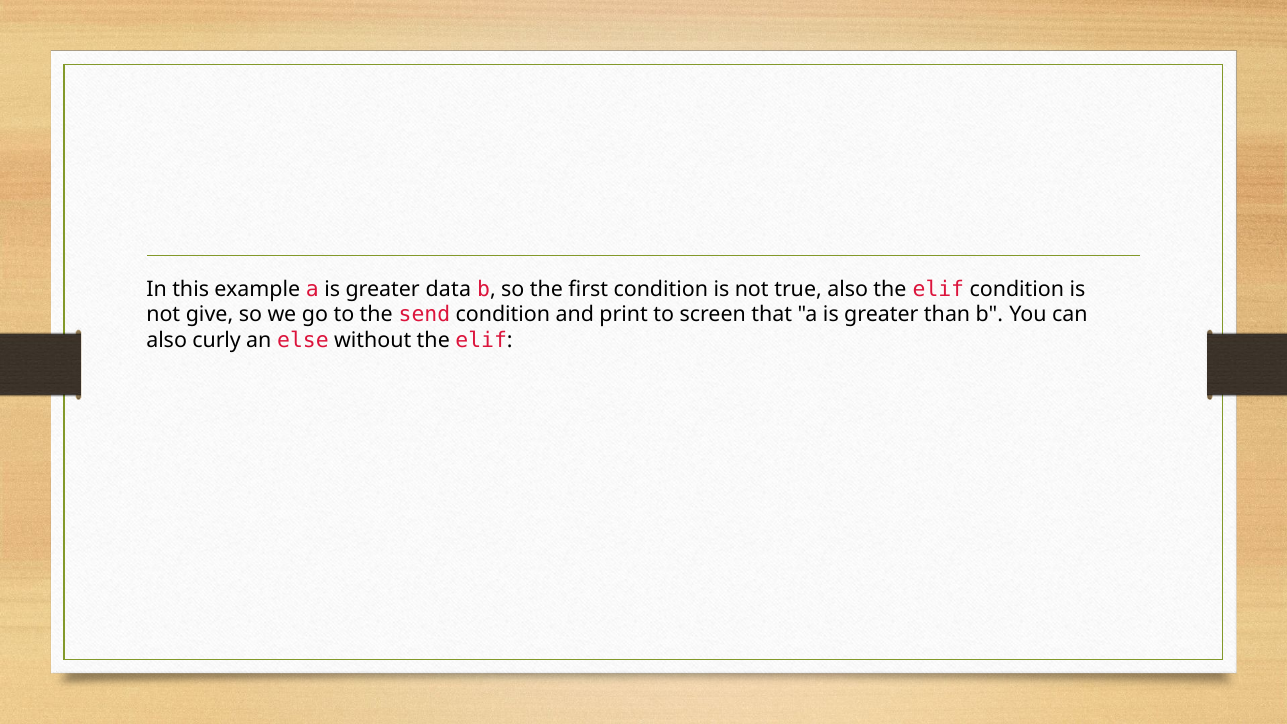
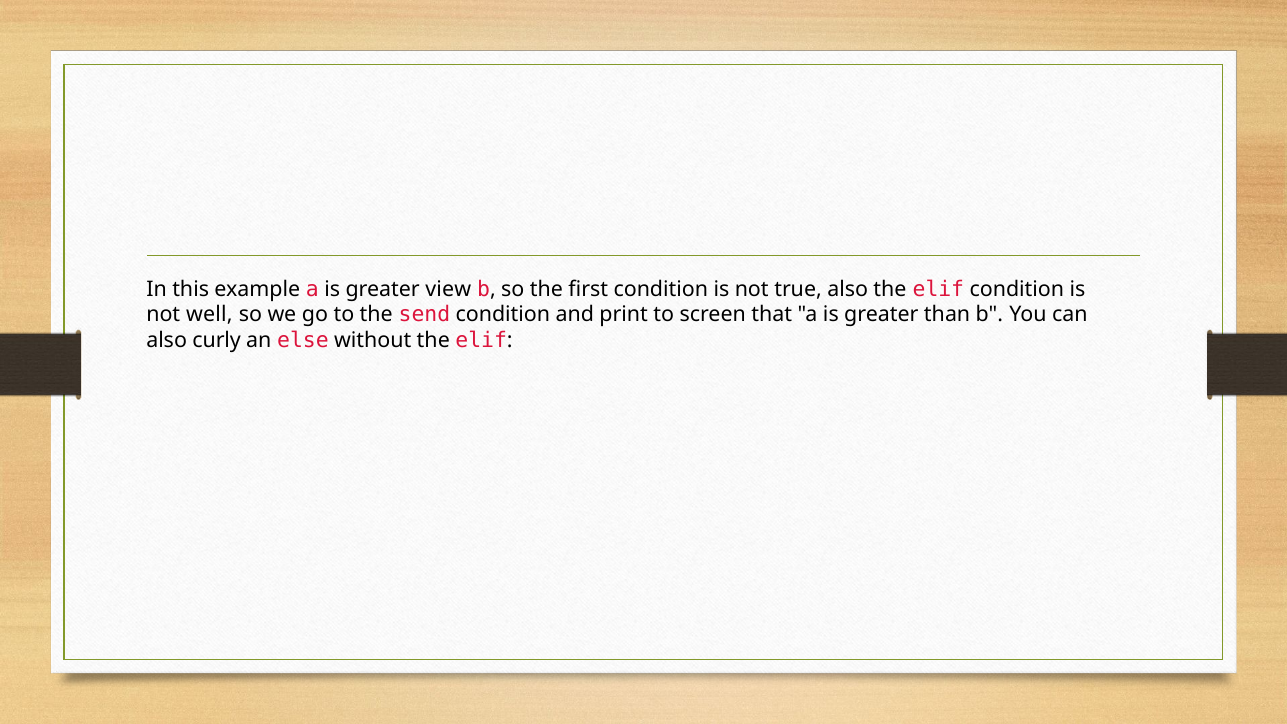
data: data -> view (448, 289)
give: give -> well (209, 315)
